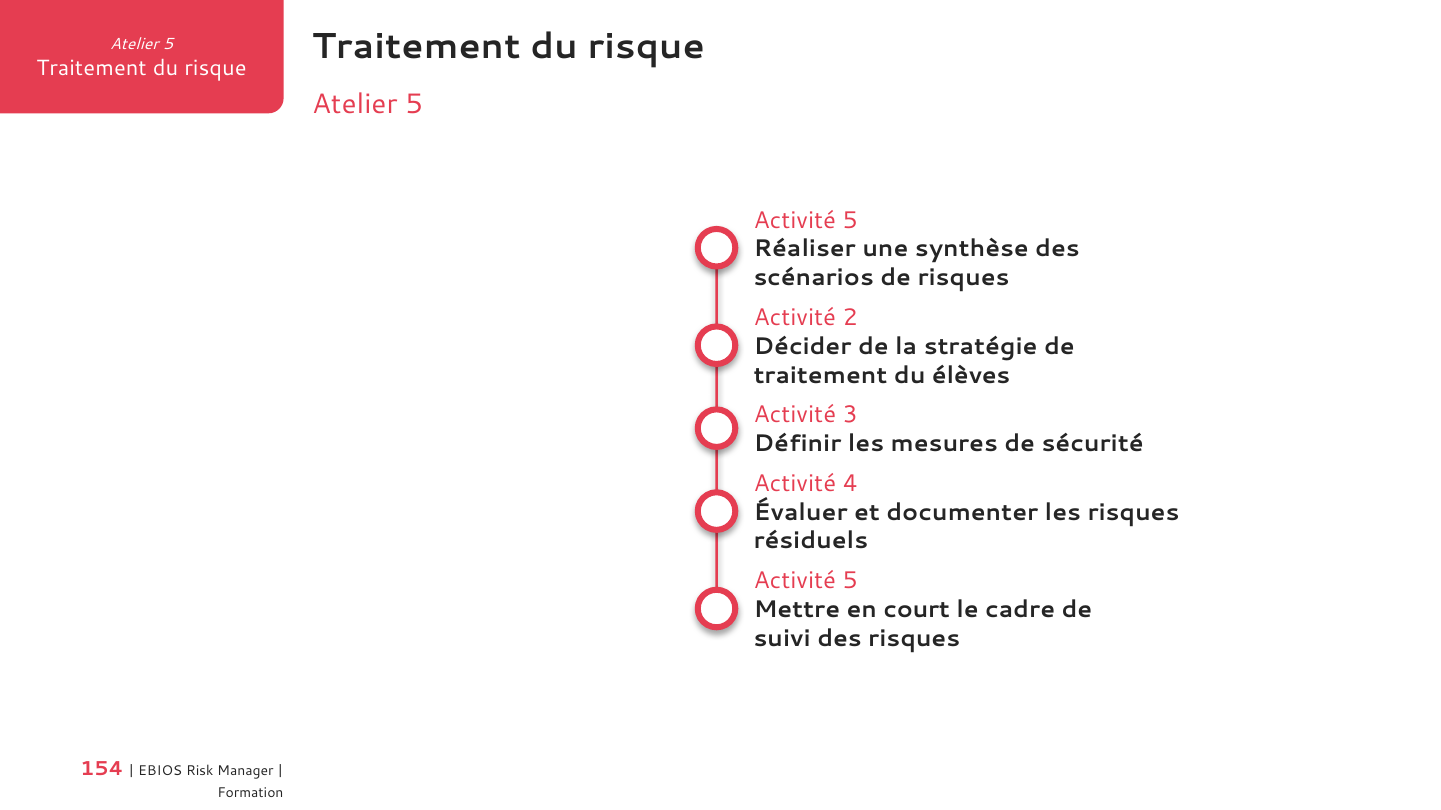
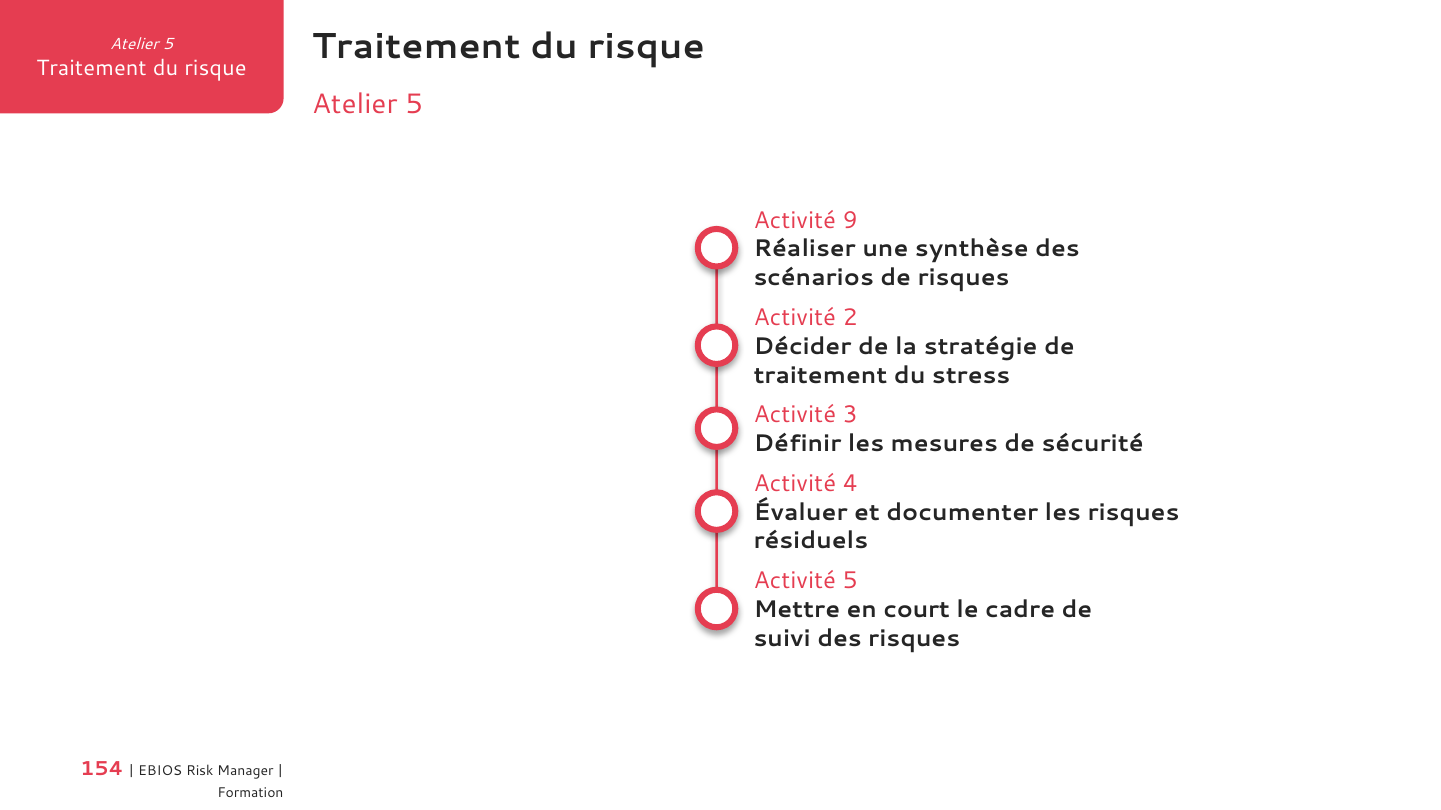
5: 5 -> 9 (850, 220)
élèves: élèves -> stress (971, 375)
